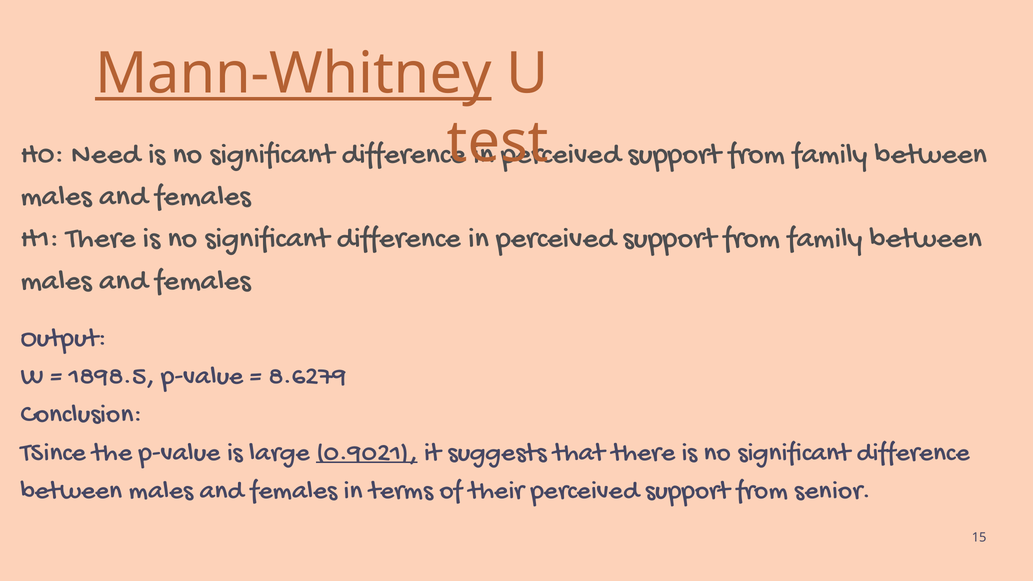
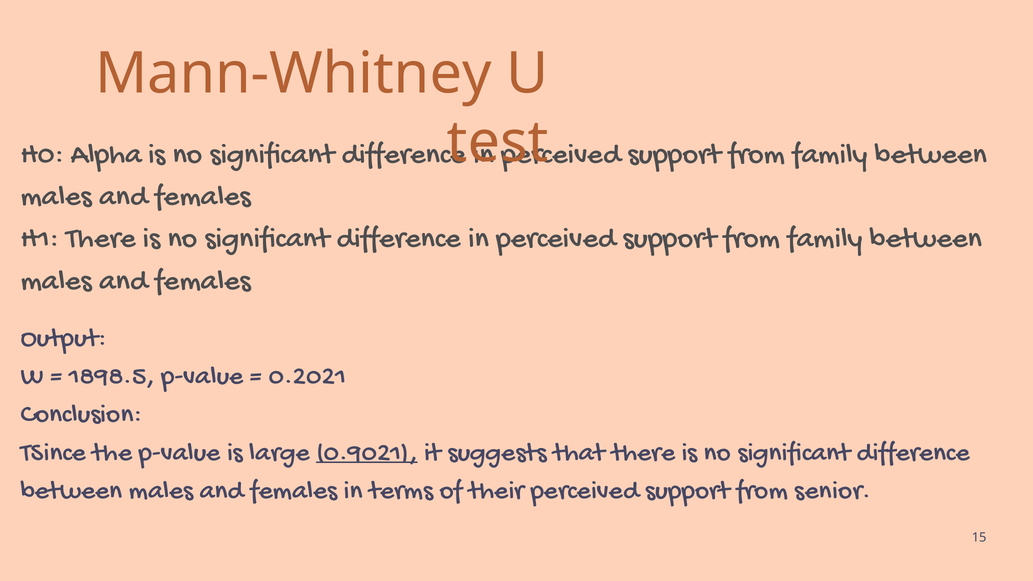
Mann-Whitney underline: present -> none (293, 74)
Need: Need -> Alpha (106, 152)
8.6279: 8.6279 -> 0.2021 (307, 374)
